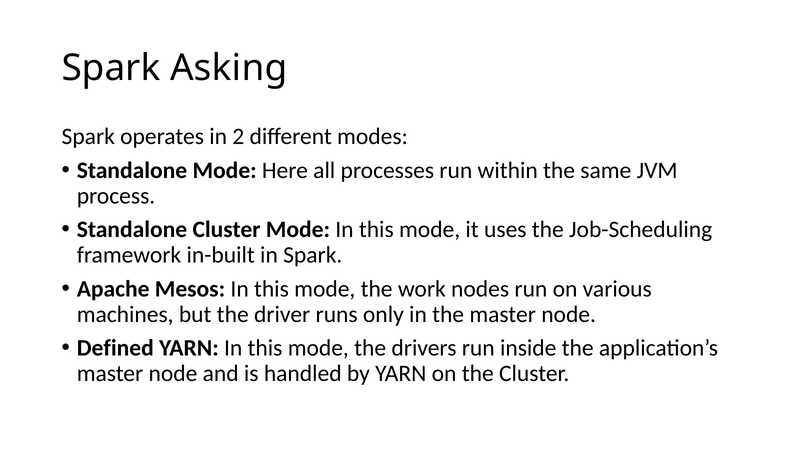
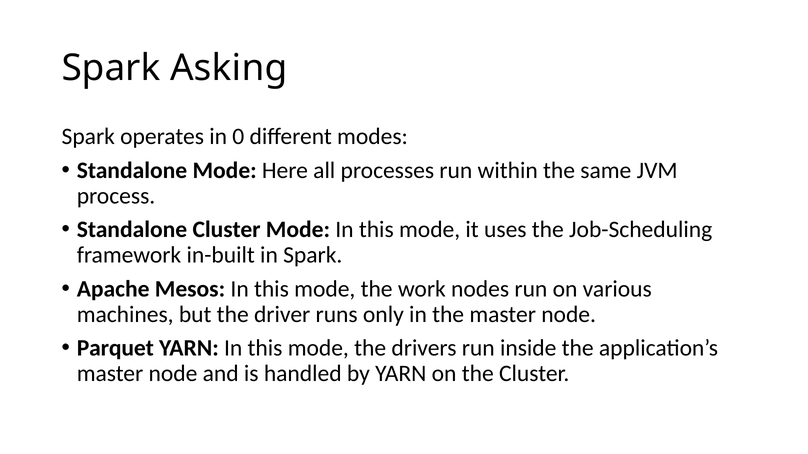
2: 2 -> 0 (238, 137)
Defined: Defined -> Parquet (115, 348)
